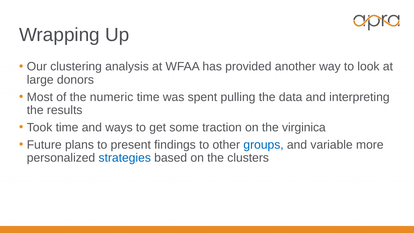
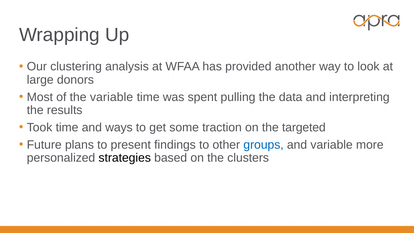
the numeric: numeric -> variable (112, 97)
virginica: virginica -> targeted (304, 127)
strategies colour: blue -> black (125, 158)
